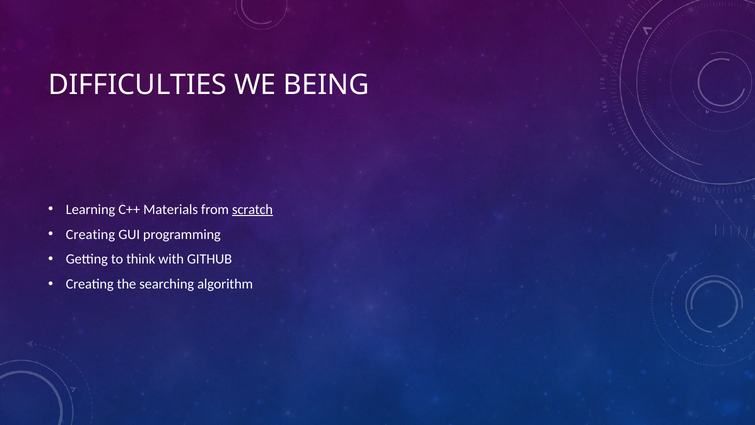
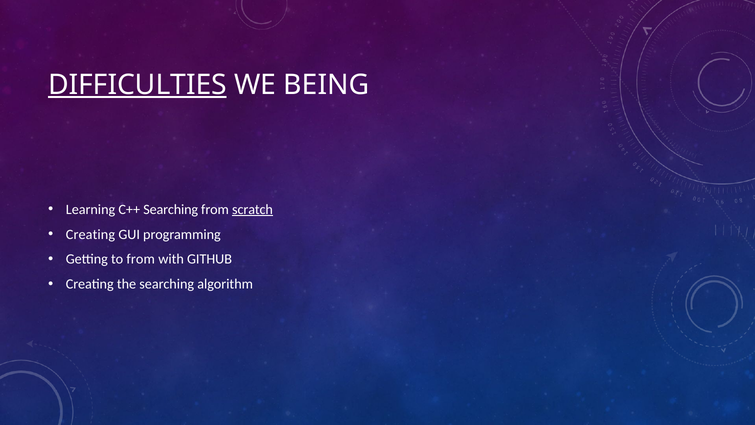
DIFFICULTIES underline: none -> present (137, 85)
C++ Materials: Materials -> Searching (171, 209)
to think: think -> from (141, 259)
